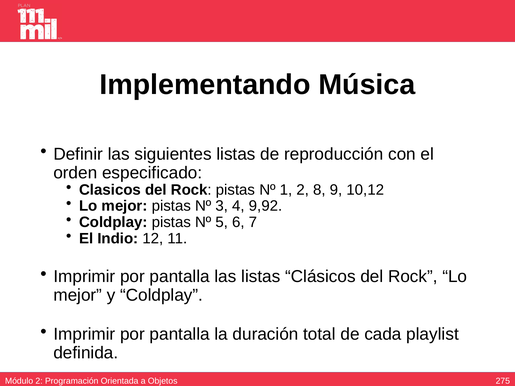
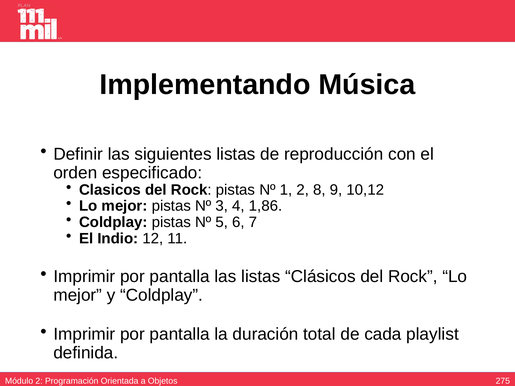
9,92: 9,92 -> 1,86 (266, 206)
